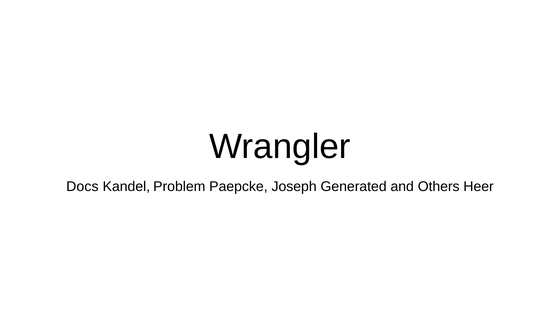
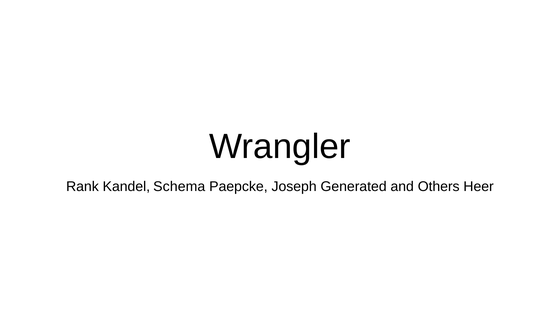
Docs: Docs -> Rank (82, 187)
Problem: Problem -> Schema (179, 187)
